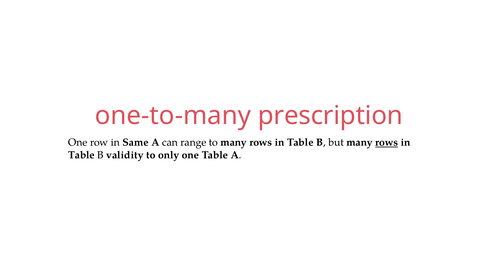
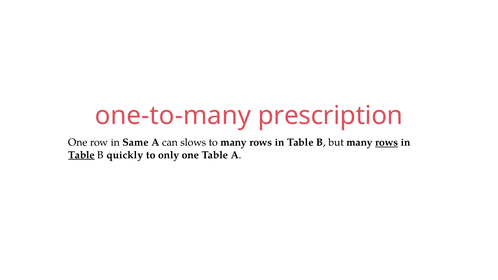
range: range -> slows (193, 143)
Table underline: none -> present (81, 155)
validity: validity -> quickly (125, 155)
